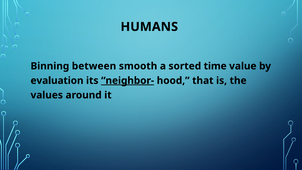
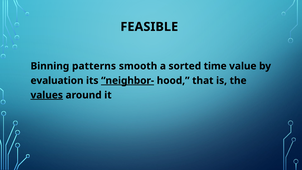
HUMANS: HUMANS -> FEASIBLE (149, 27)
between: between -> patterns (94, 66)
values underline: none -> present (47, 95)
